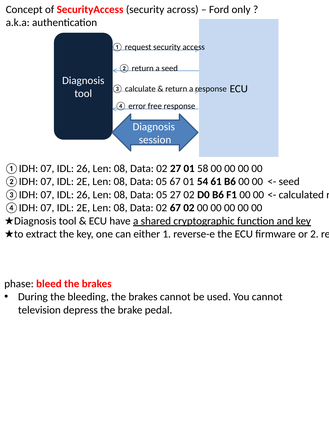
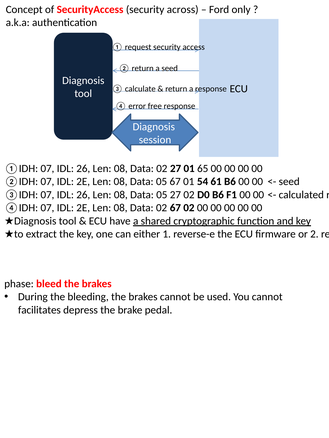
58: 58 -> 65 (203, 169)
television: television -> facilitates (39, 310)
